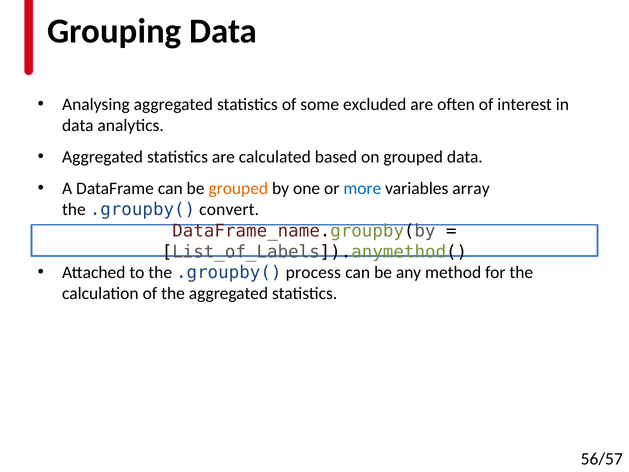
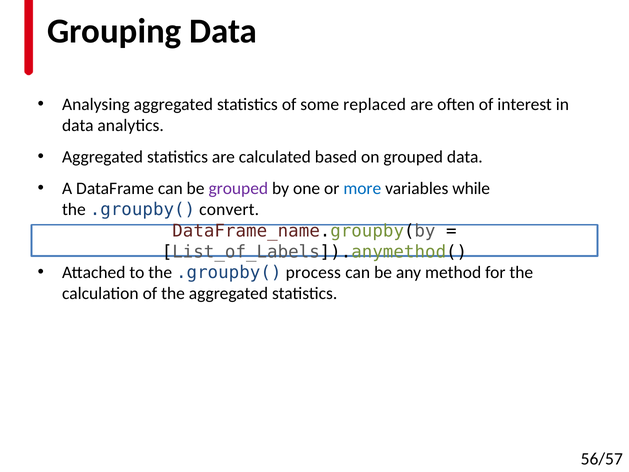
excluded: excluded -> replaced (375, 105)
grouped colour: orange -> purple (238, 189)
array: array -> while (471, 189)
